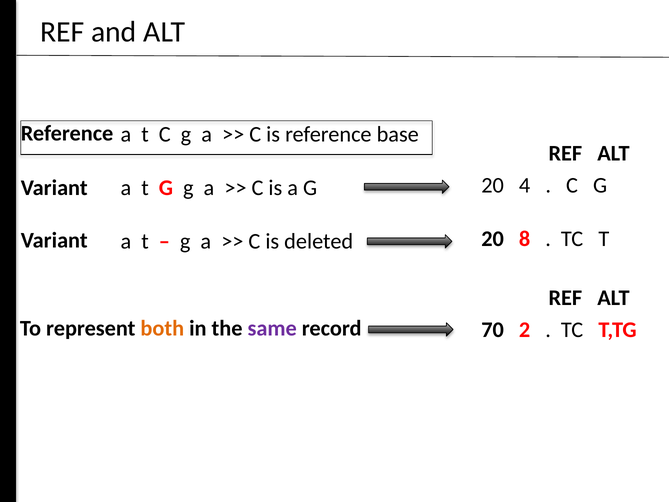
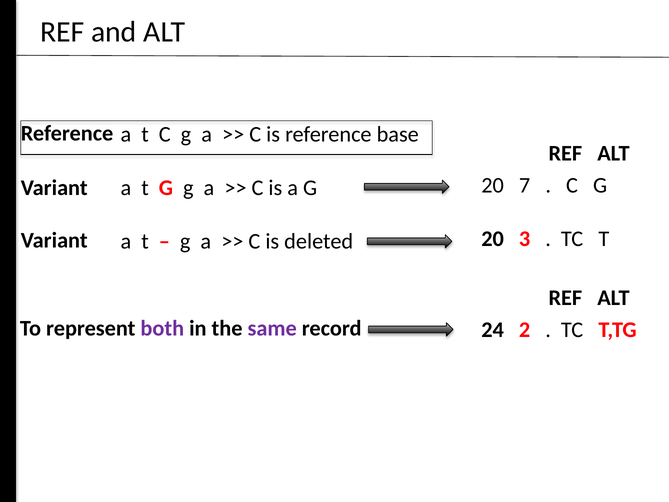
4: 4 -> 7 (525, 185)
8: 8 -> 3 (525, 239)
both colour: orange -> purple (162, 328)
70: 70 -> 24 (493, 330)
